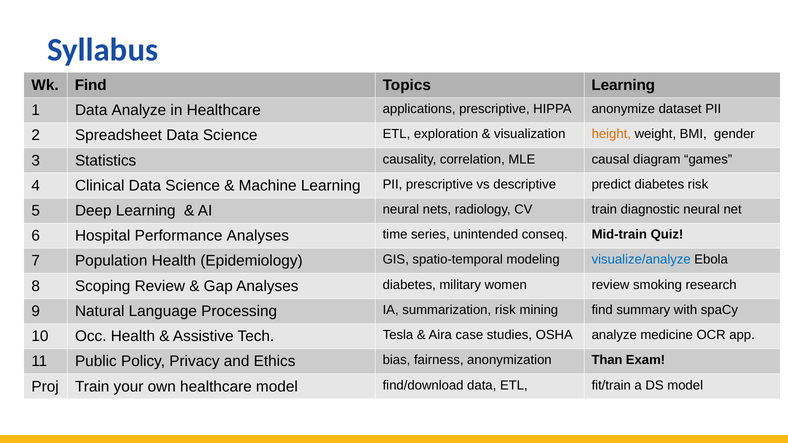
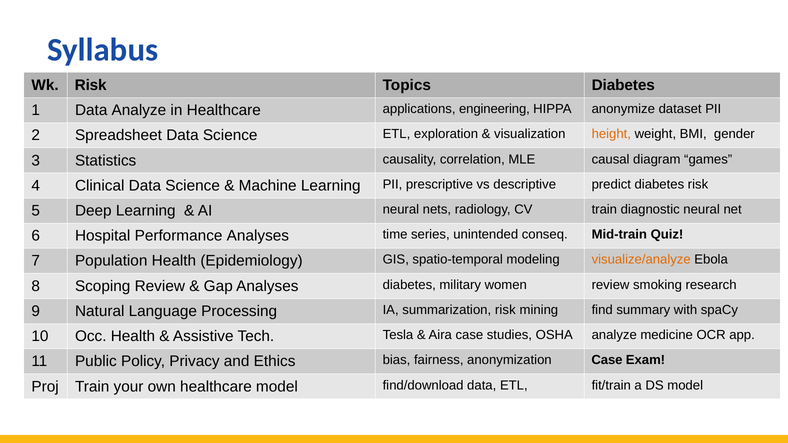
Wk Find: Find -> Risk (91, 85)
Topics Learning: Learning -> Diabetes (623, 85)
applications prescriptive: prescriptive -> engineering (494, 109)
visualize/analyze colour: blue -> orange (641, 260)
anonymization Than: Than -> Case (607, 360)
